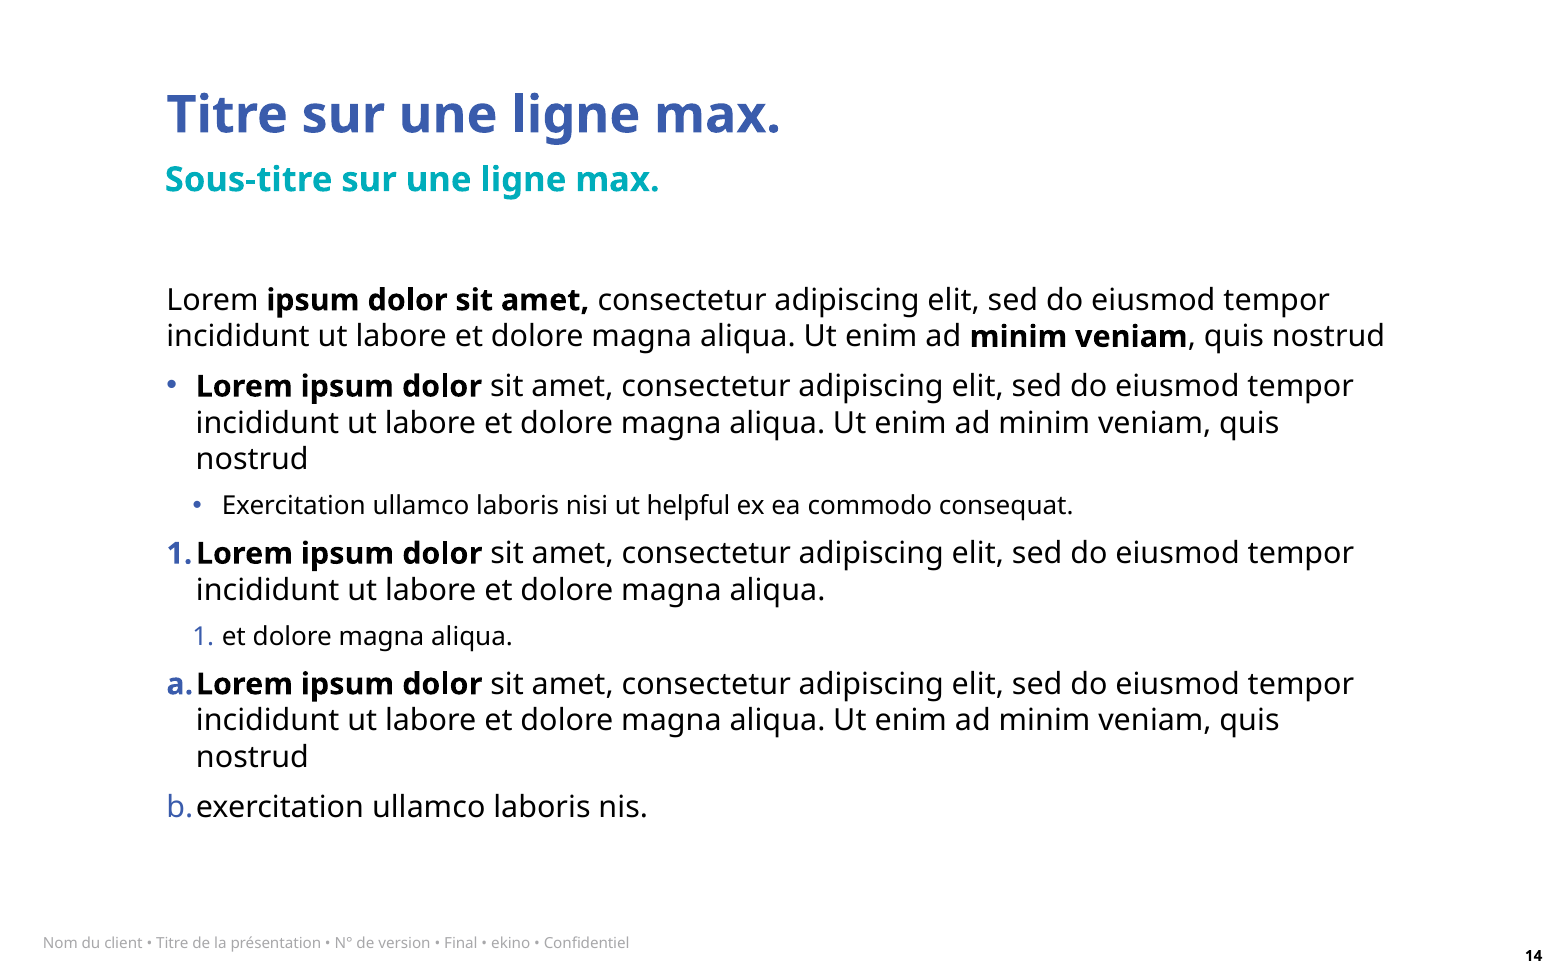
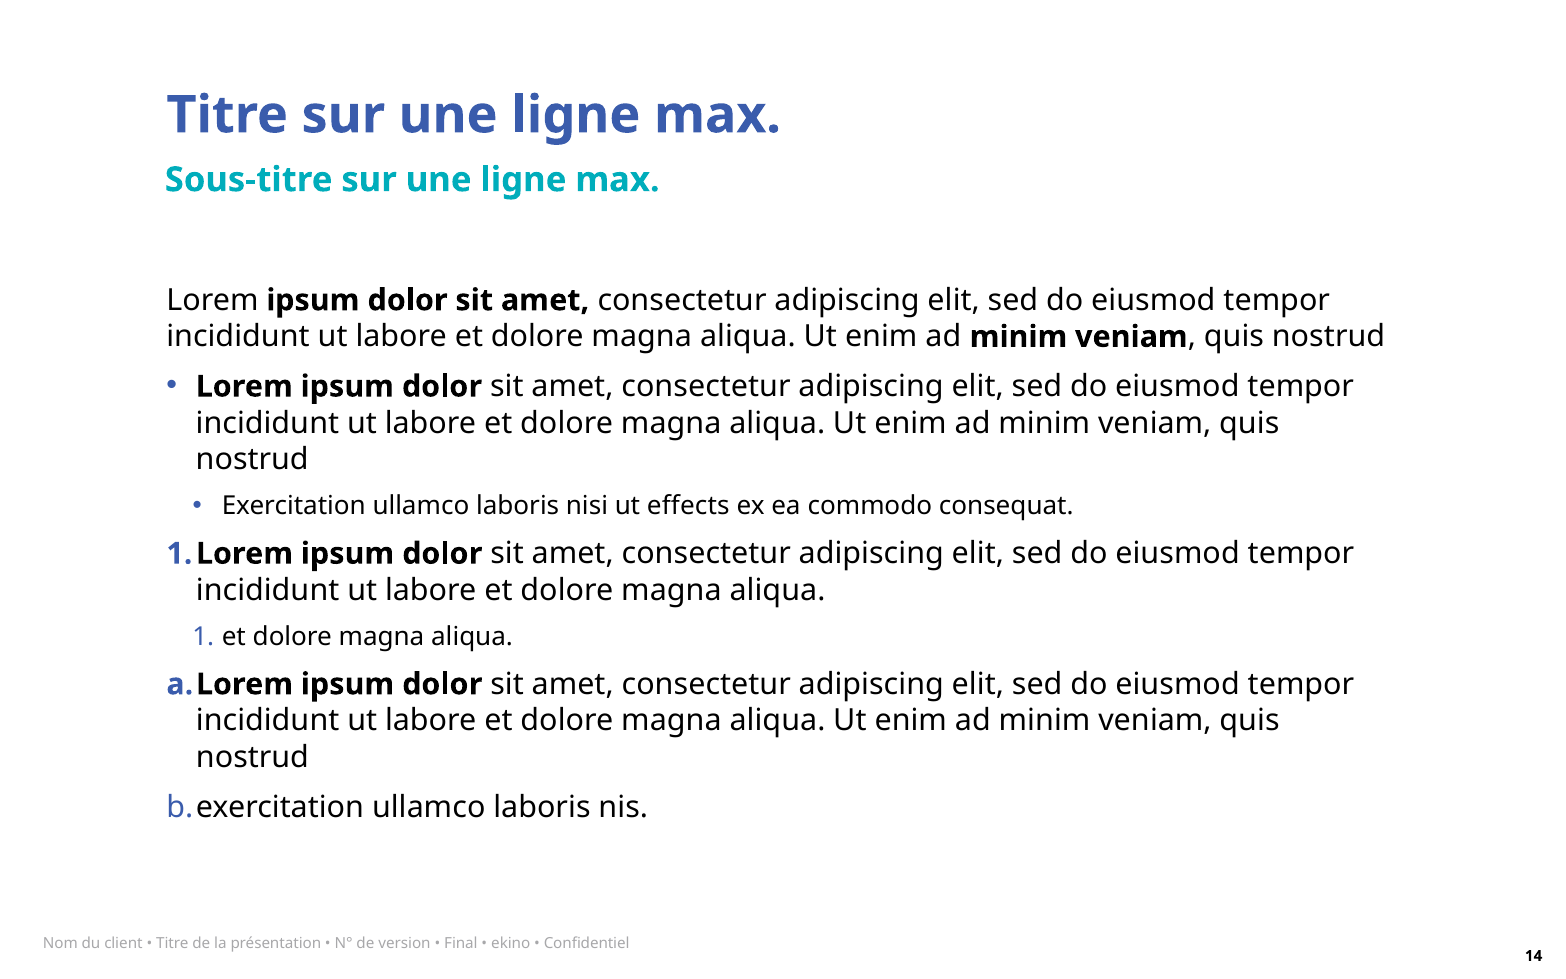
helpful: helpful -> effects (688, 506)
